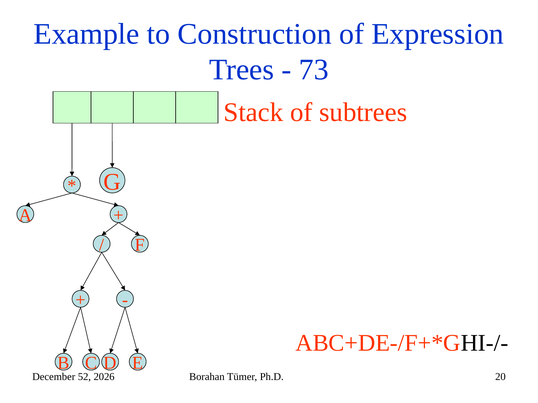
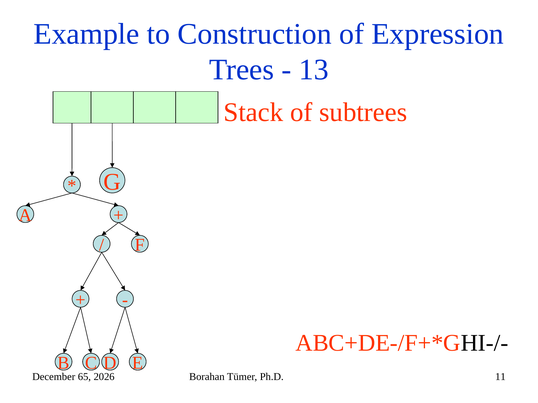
73: 73 -> 13 (314, 70)
52: 52 -> 65 (84, 377)
20: 20 -> 11 (500, 377)
